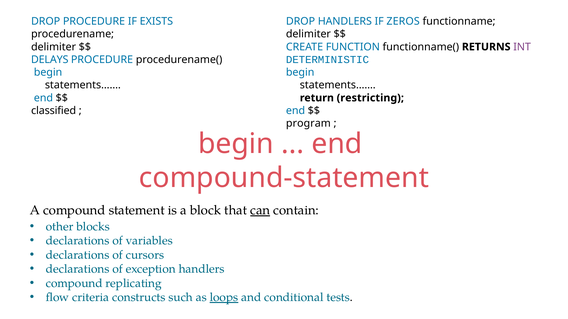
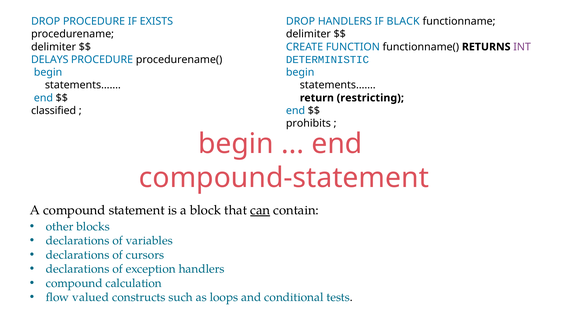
ZEROS: ZEROS -> BLACK (403, 21)
program: program -> prohibits (308, 124)
replicating: replicating -> calculation (134, 284)
criteria: criteria -> valued (91, 298)
loops underline: present -> none (224, 298)
